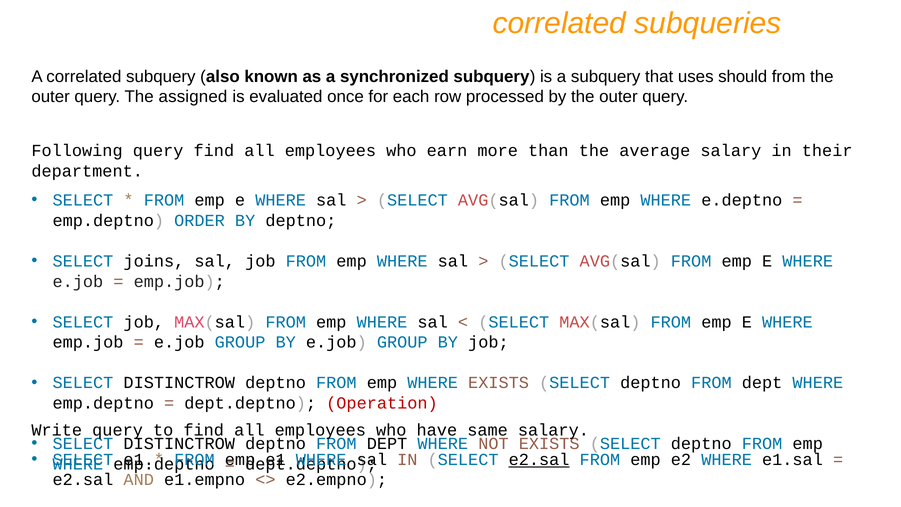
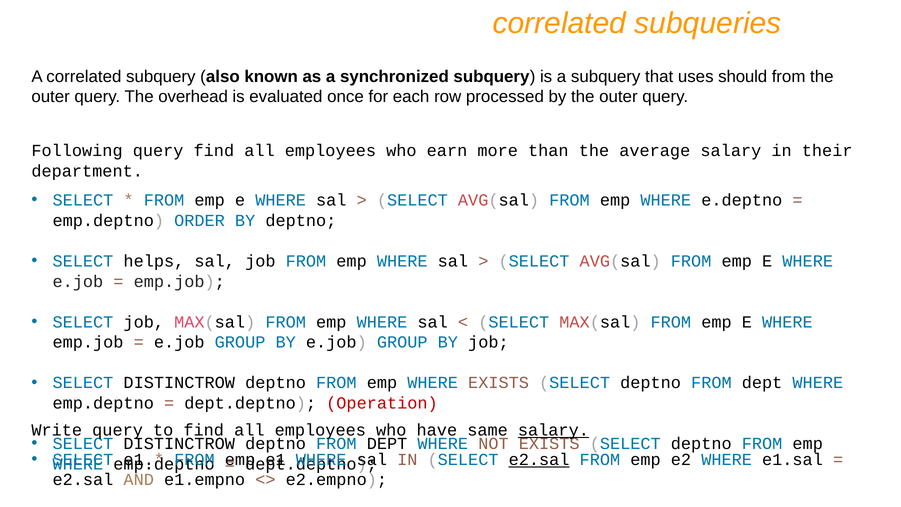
assigned: assigned -> overhead (193, 97)
joins: joins -> helps (154, 261)
salary underline: none -> present (553, 430)
